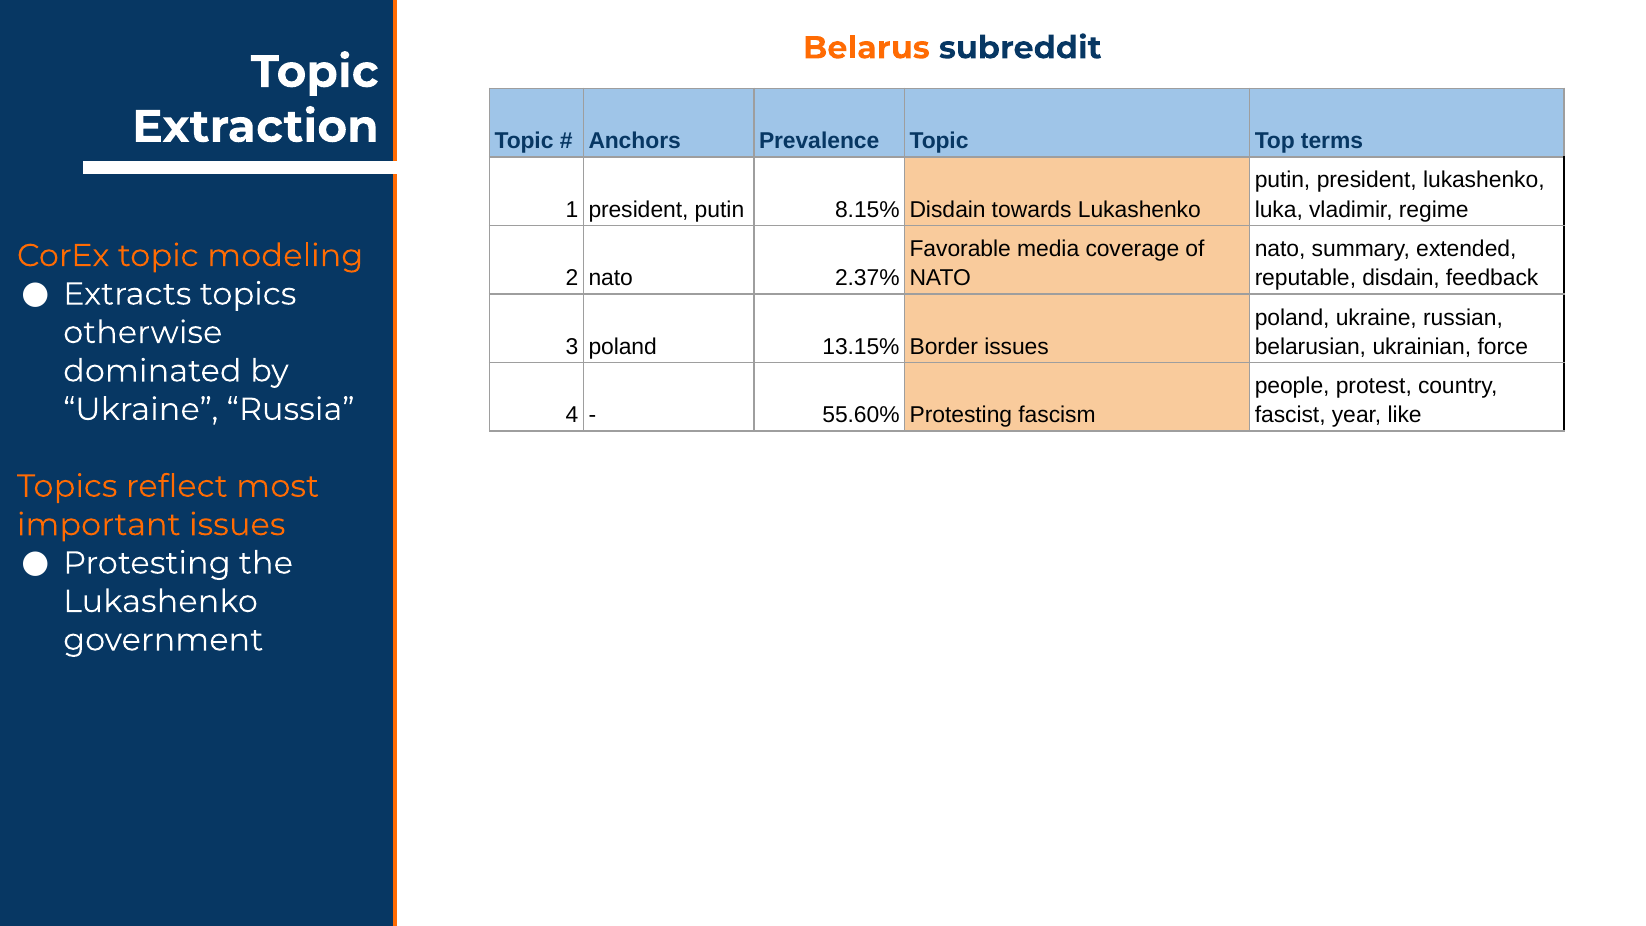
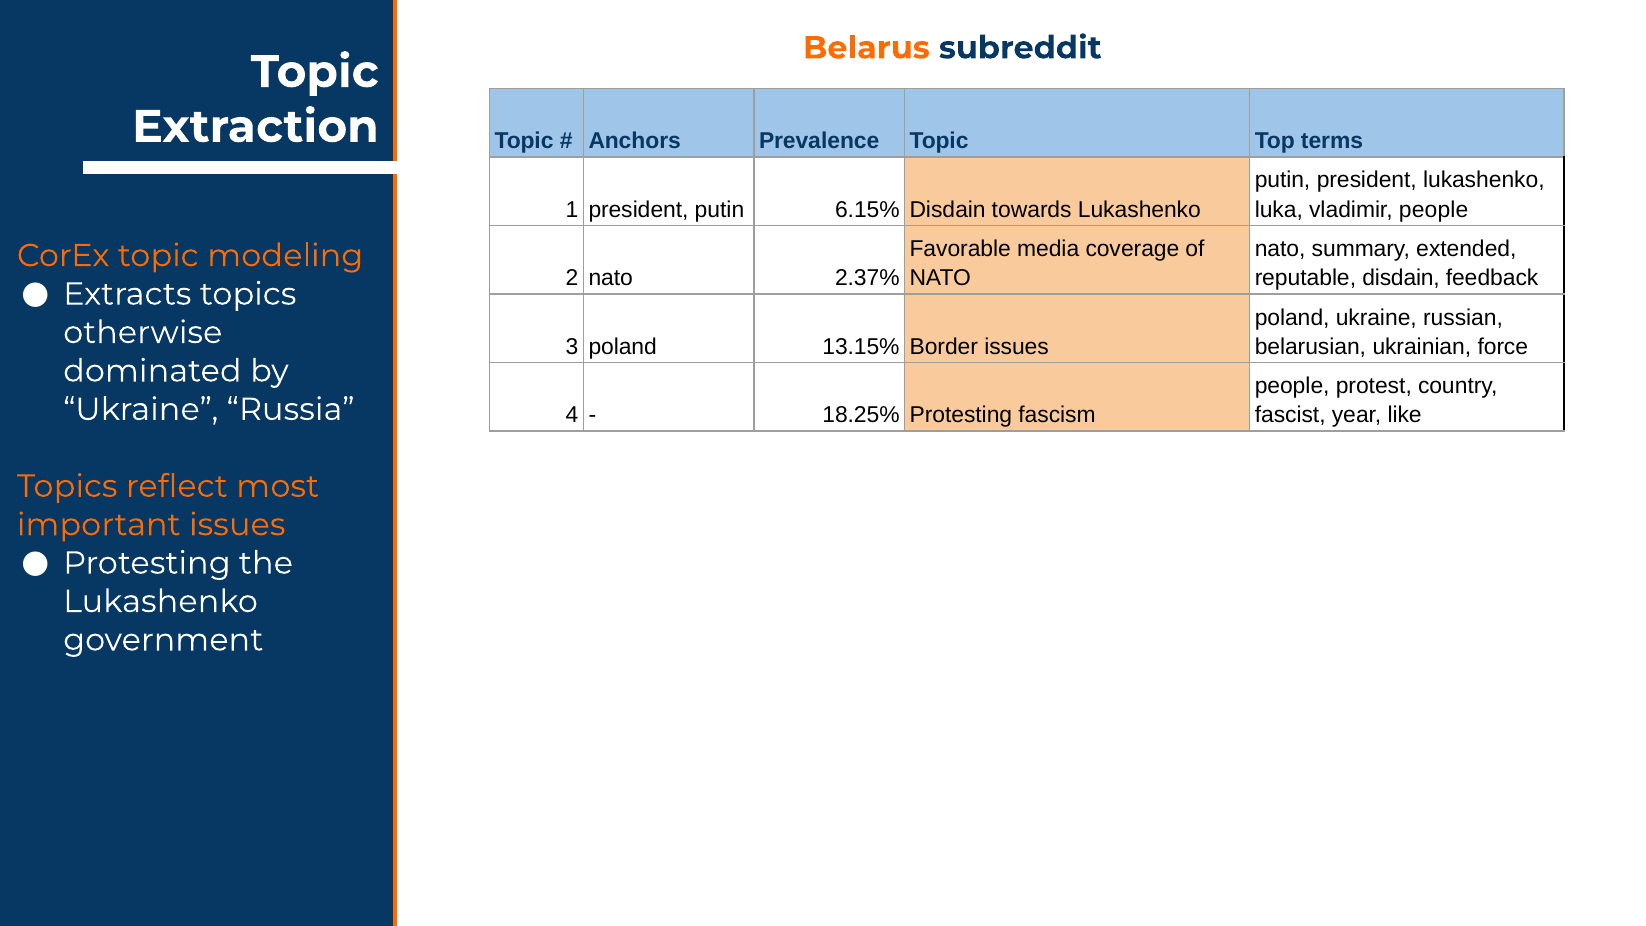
8.15%: 8.15% -> 6.15% (867, 210)
vladimir regime: regime -> people (1434, 210)
55.60%: 55.60% -> 18.25% (861, 415)
